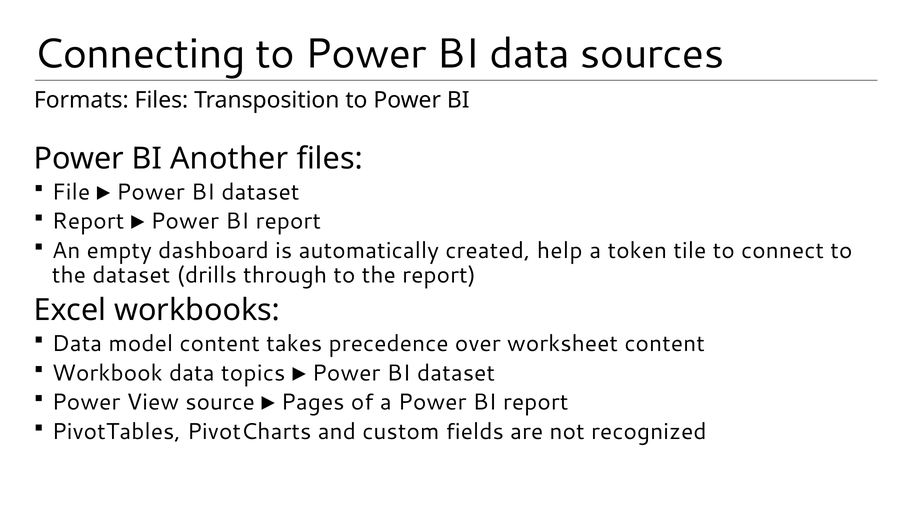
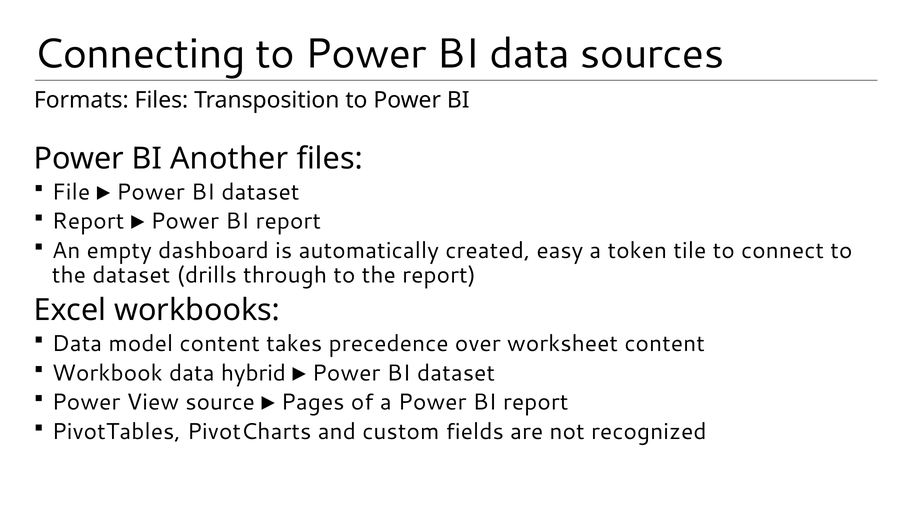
help: help -> easy (560, 251)
topics: topics -> hybrid (253, 373)
